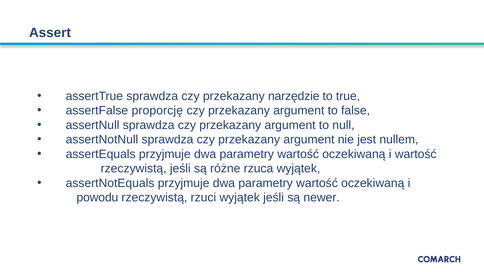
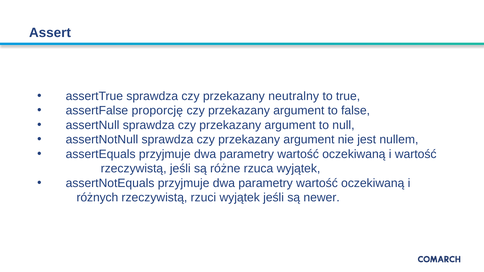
narzędzie: narzędzie -> neutralny (294, 96)
powodu: powodu -> różnych (97, 198)
